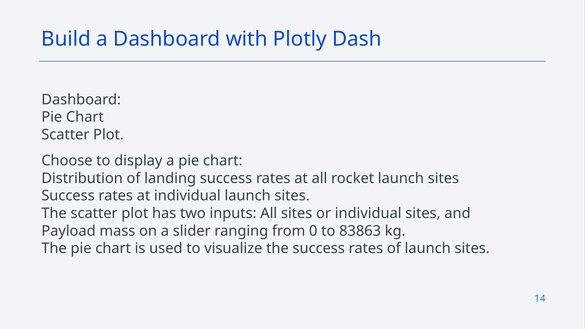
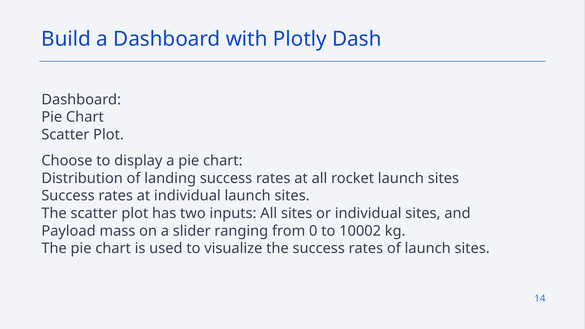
83863: 83863 -> 10002 (360, 231)
